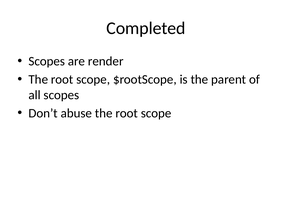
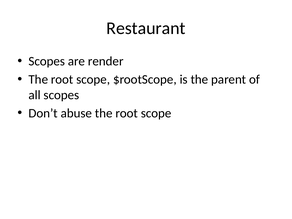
Completed: Completed -> Restaurant (146, 28)
